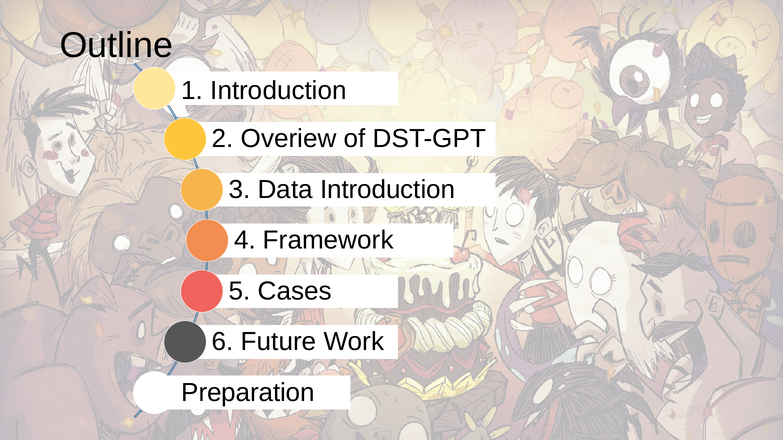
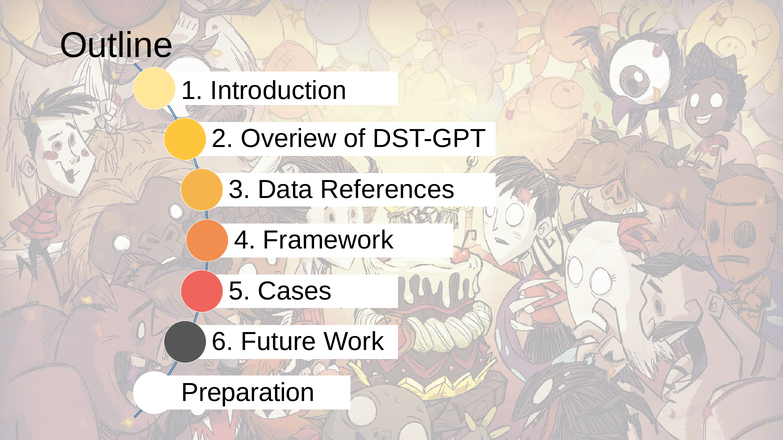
Data Introduction: Introduction -> References (387, 190)
